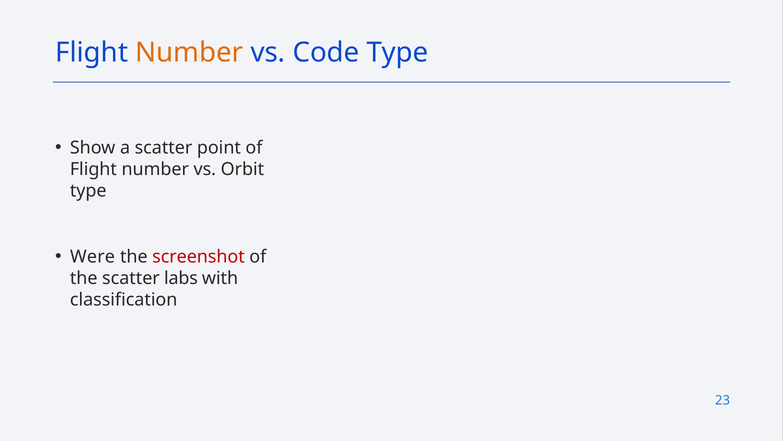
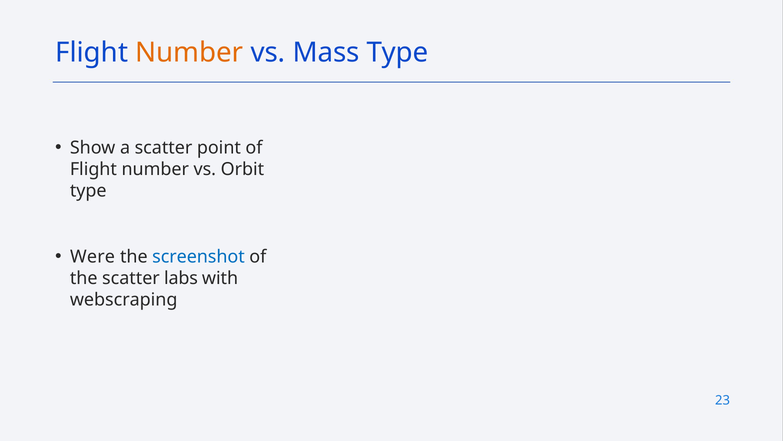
Code: Code -> Mass (326, 52)
screenshot colour: red -> blue (198, 257)
classification: classification -> webscraping (124, 300)
